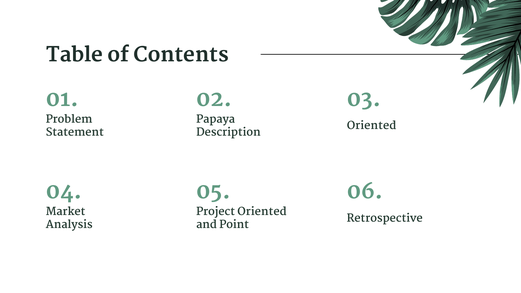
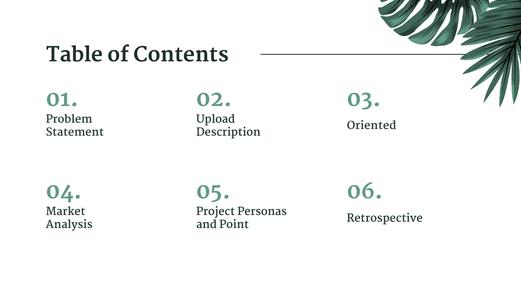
Papaya: Papaya -> Upload (216, 119)
Project Oriented: Oriented -> Personas (262, 212)
